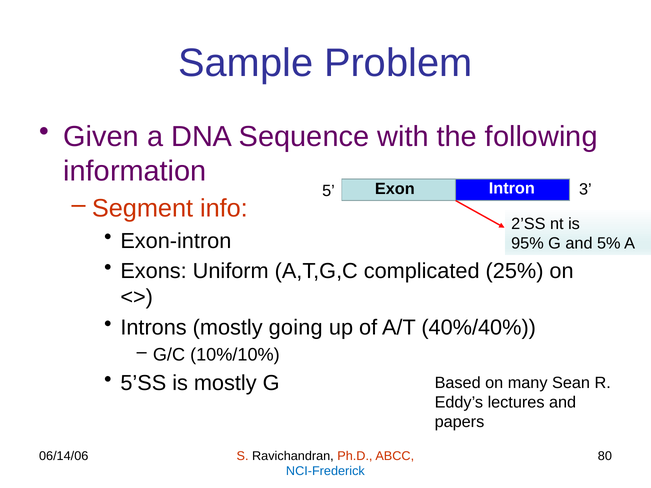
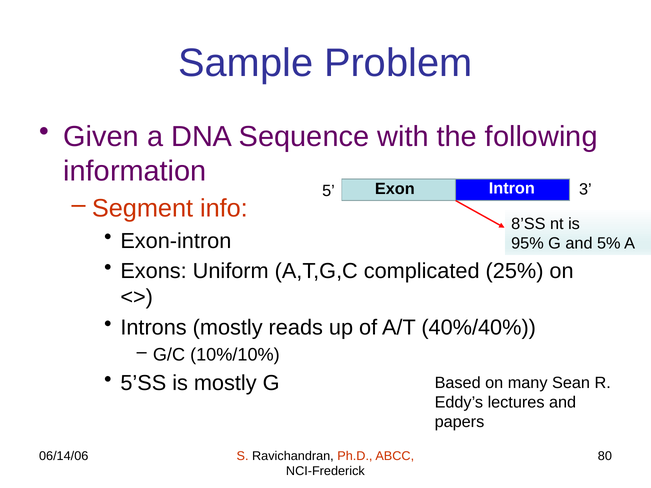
2’SS: 2’SS -> 8’SS (528, 224)
going: going -> reads (296, 328)
NCI-Frederick colour: blue -> black (325, 472)
